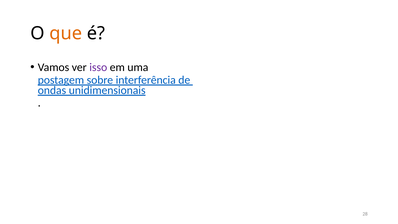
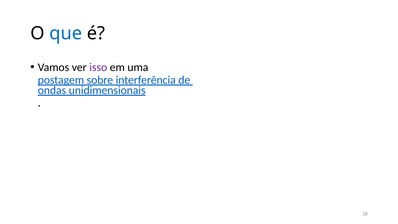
que colour: orange -> blue (66, 33)
